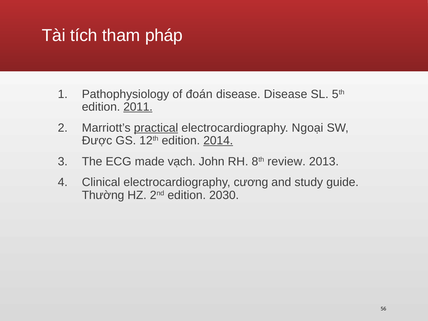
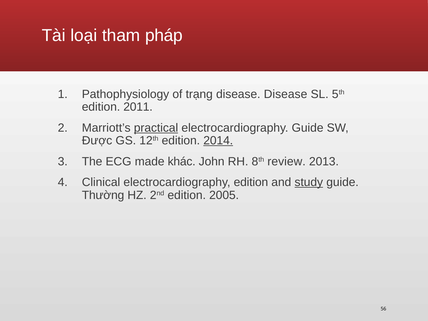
tích: tích -> loại (84, 36)
đoán: đoán -> trạng (199, 94)
2011 underline: present -> none (138, 107)
electrocardiography Ngoại: Ngoại -> Guide (308, 128)
vạch: vạch -> khác (182, 161)
electrocardiography cương: cương -> edition (251, 182)
study underline: none -> present (309, 182)
2030: 2030 -> 2005 (224, 195)
